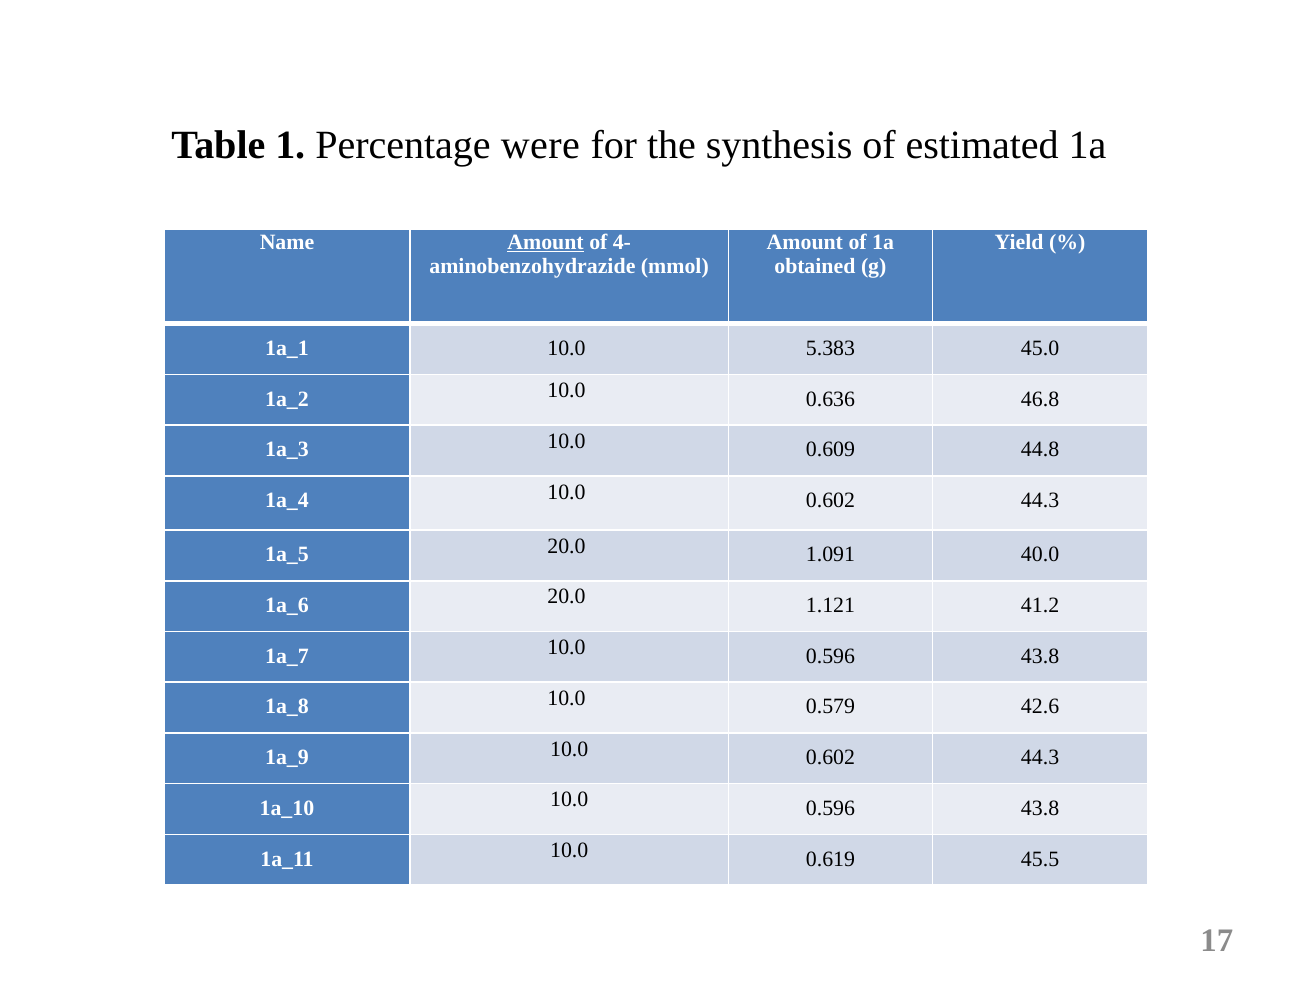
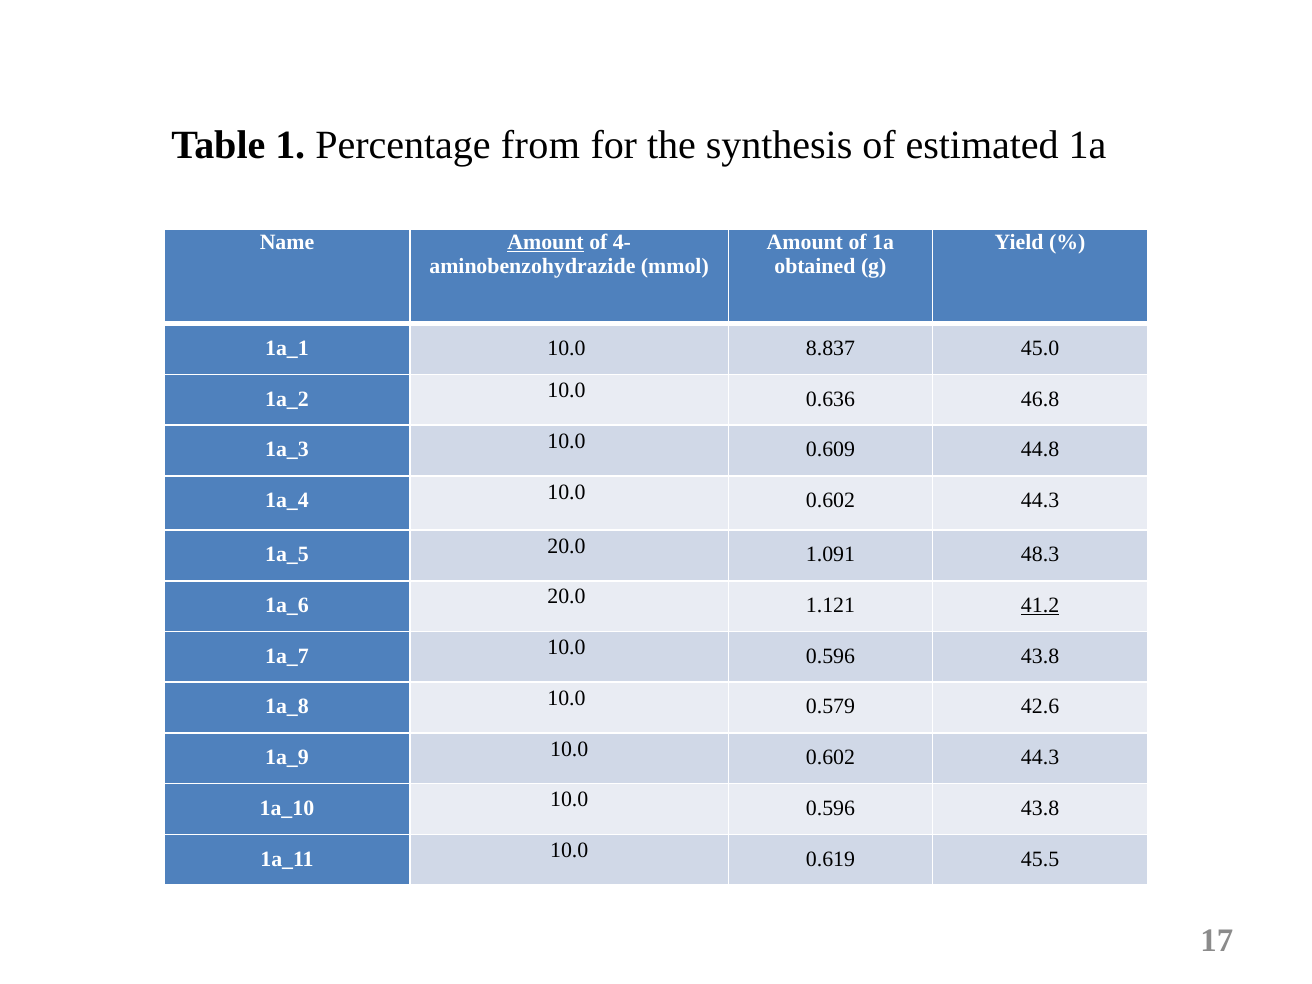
were: were -> from (540, 146)
5.383: 5.383 -> 8.837 (830, 348)
40.0: 40.0 -> 48.3 (1040, 554)
41.2 underline: none -> present (1040, 605)
